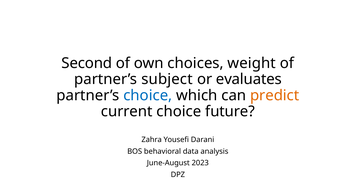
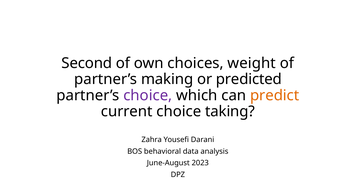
subject: subject -> making (167, 79)
evaluates: evaluates -> predicted (249, 79)
choice colour: blue -> purple (148, 96)
future: future -> taking (230, 112)
